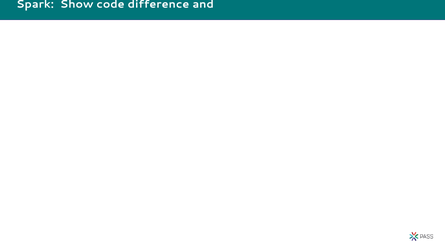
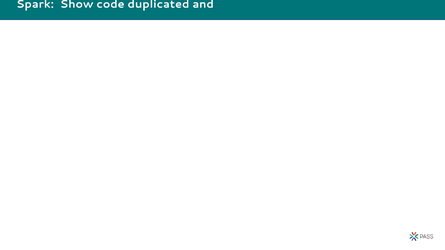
difference: difference -> duplicated (158, 4)
